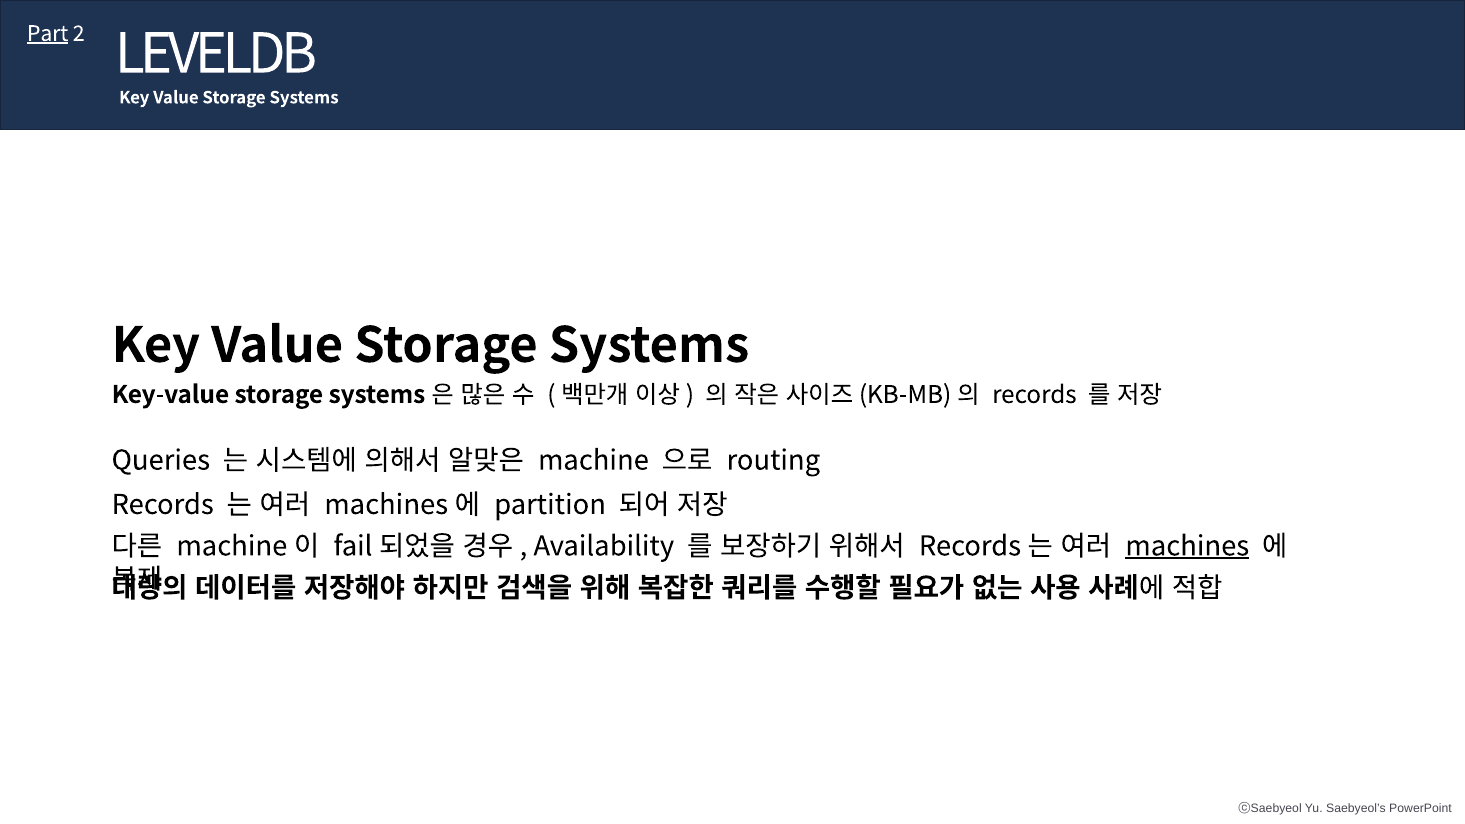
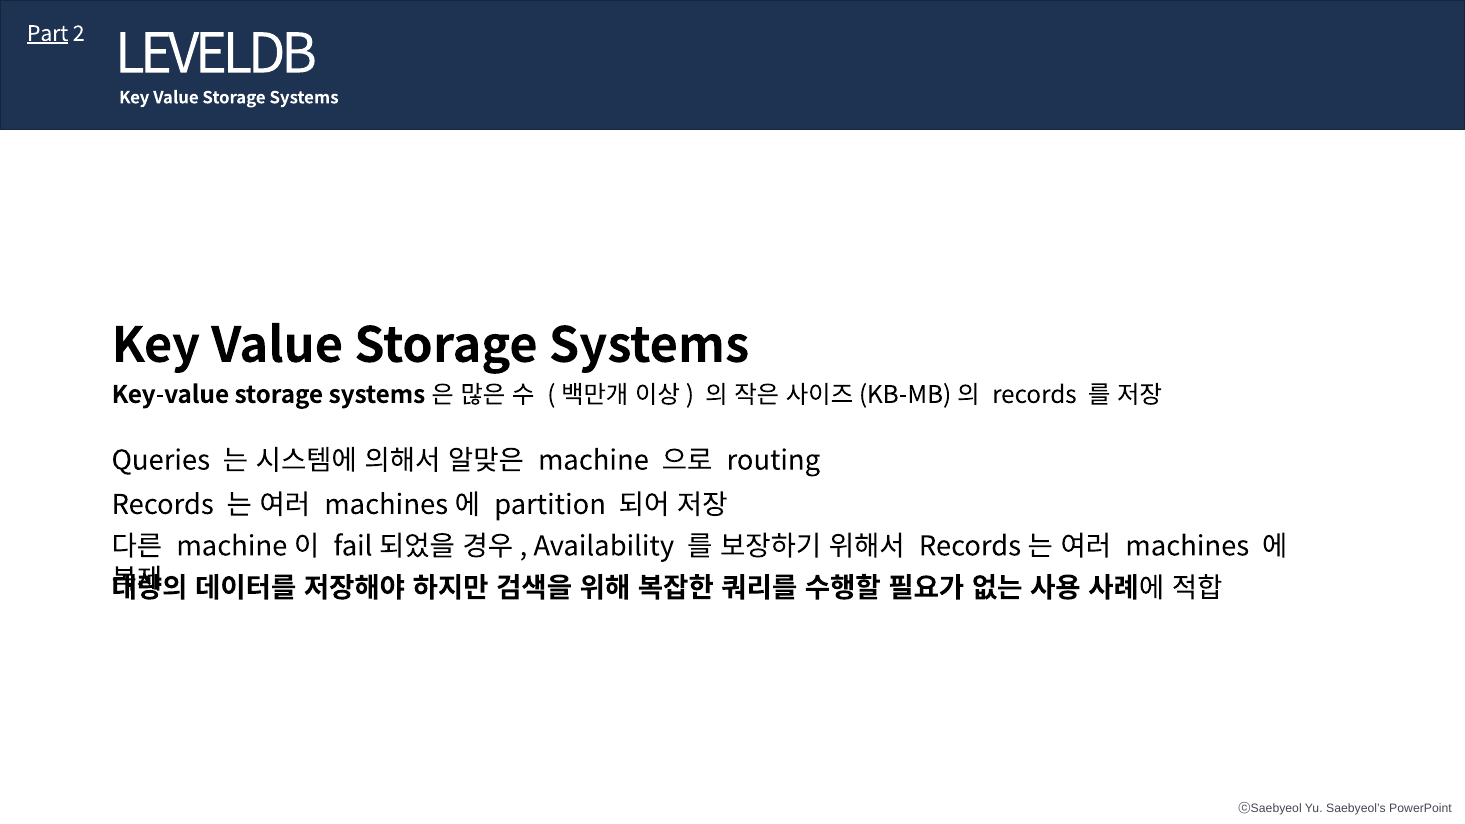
machines underline: present -> none (1187, 546)
